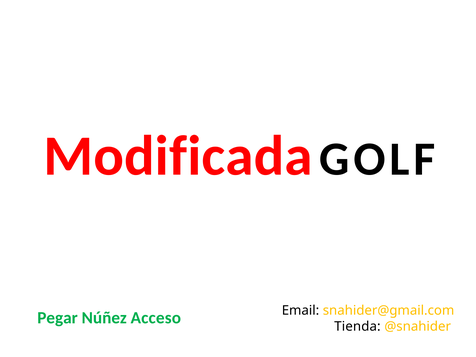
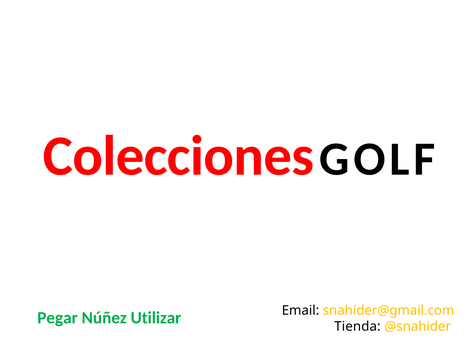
Modificada: Modificada -> Colecciones (178, 156)
Acceso: Acceso -> Utilizar (156, 318)
